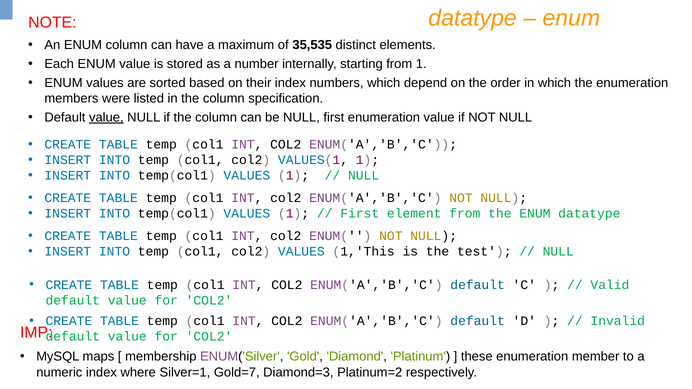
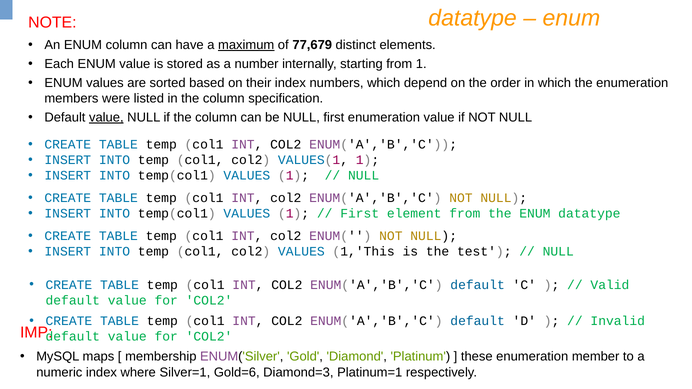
maximum underline: none -> present (246, 45)
35,535: 35,535 -> 77,679 (312, 45)
Gold=7: Gold=7 -> Gold=6 (237, 372)
Platinum=2: Platinum=2 -> Platinum=1 (370, 372)
